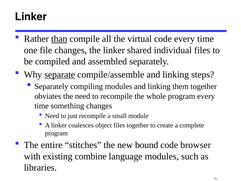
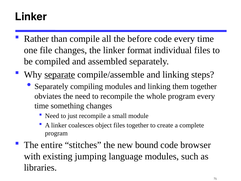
than underline: present -> none (59, 39)
virtual: virtual -> before (140, 39)
shared: shared -> format (139, 50)
combine: combine -> jumping (91, 156)
